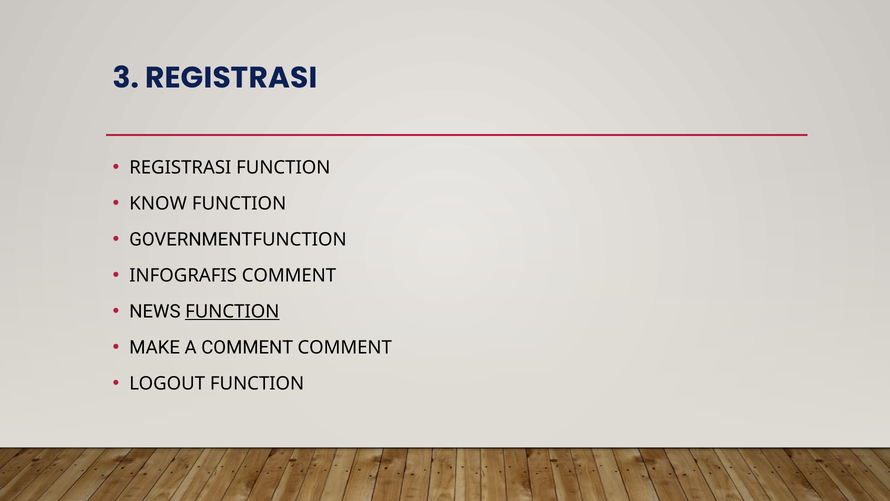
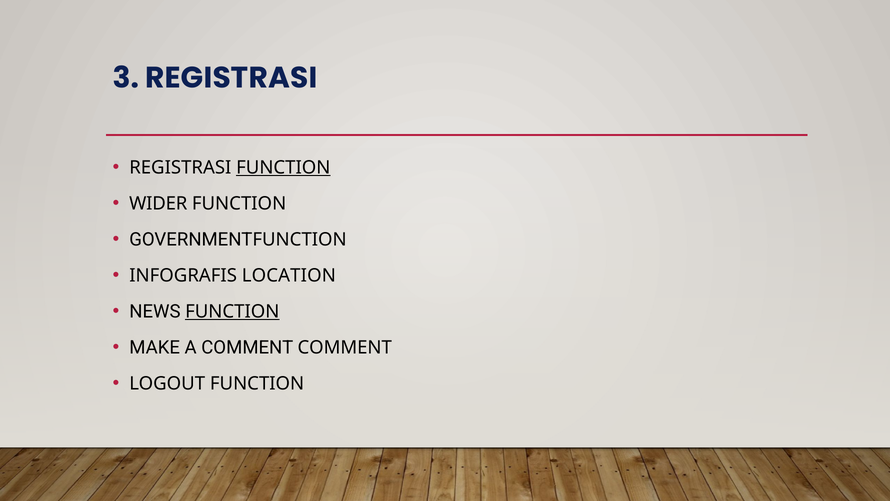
FUNCTION underline: none -> present (283, 167)
KNOW: KNOW -> WIDER (158, 203)
INFOGRAFIS COMMENT: COMMENT -> LOCATION (289, 275)
